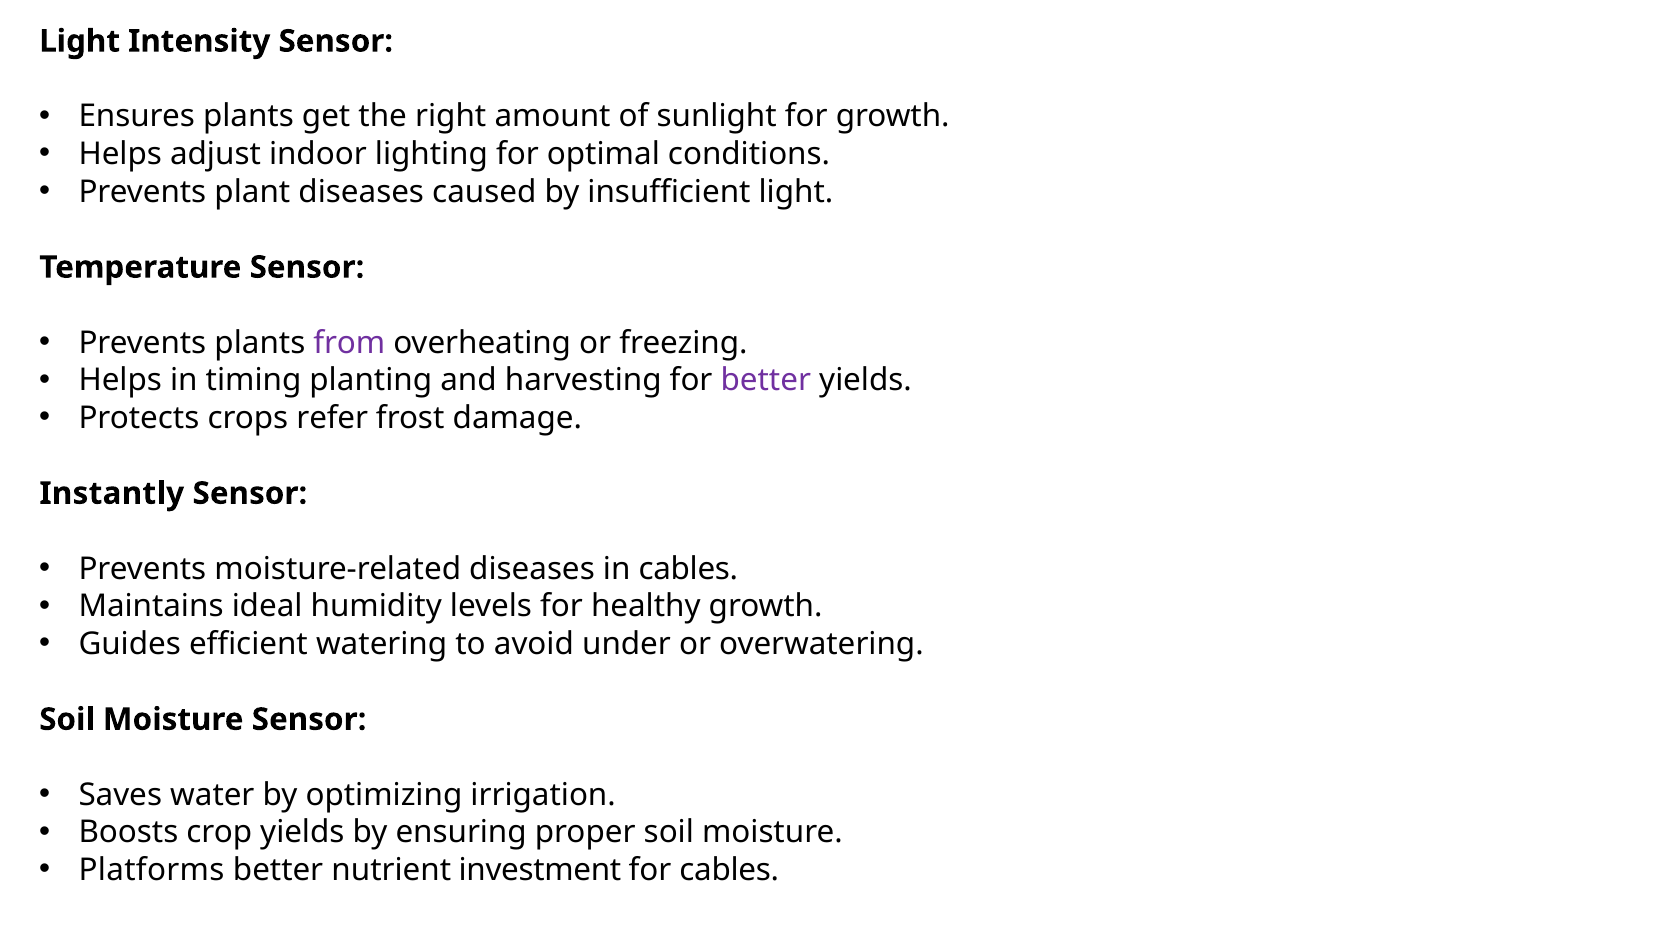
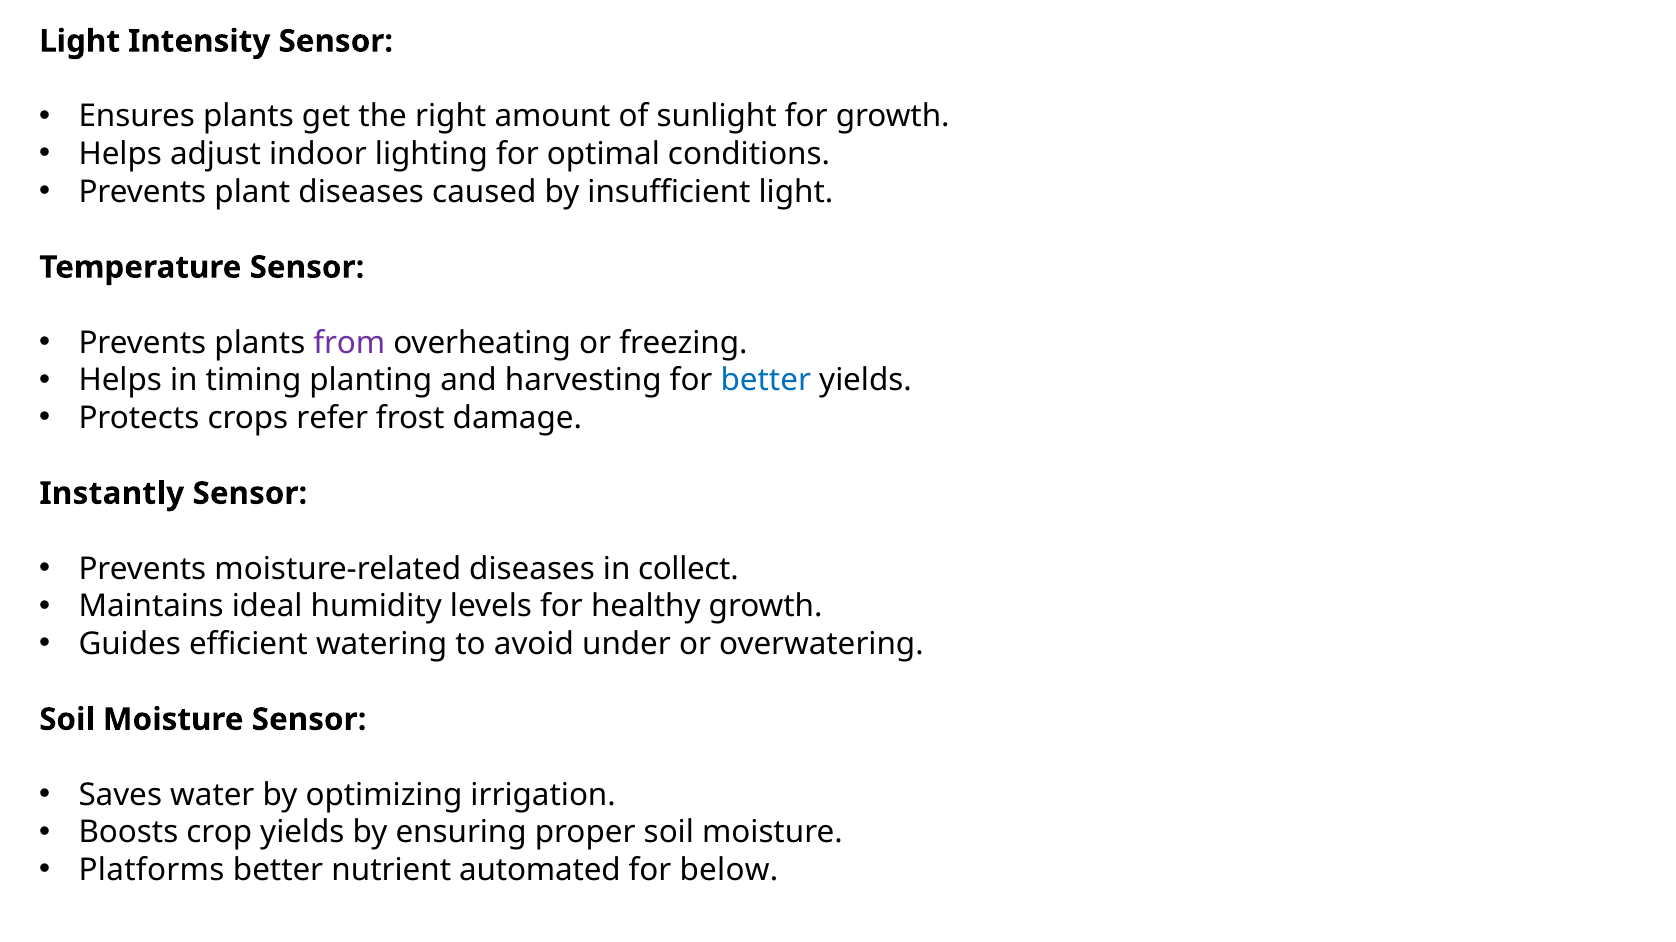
better colour: purple -> blue (766, 381)
in cables: cables -> collect (688, 569)
investment: investment -> automated (540, 871)
for cables: cables -> below (729, 871)
